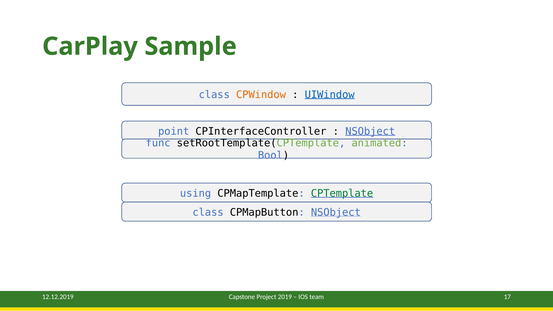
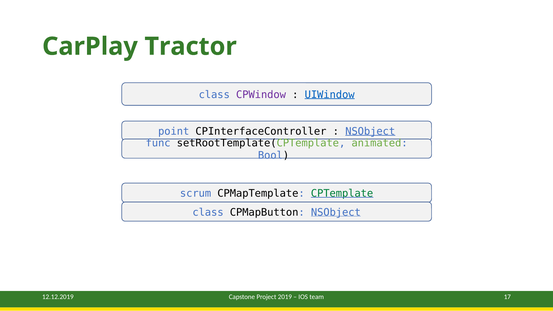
Sample: Sample -> Tractor (191, 46)
CPWindow colour: orange -> purple (261, 95)
using: using -> scrum (196, 193)
